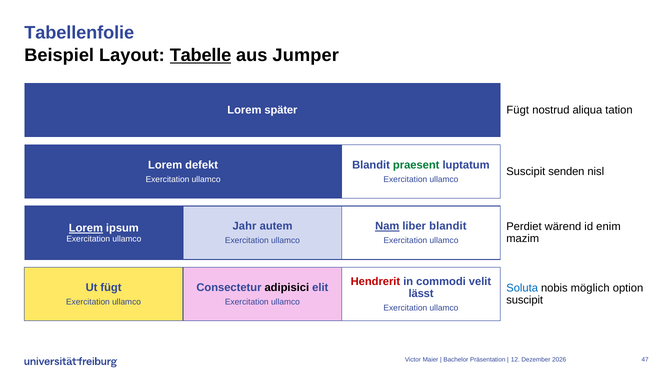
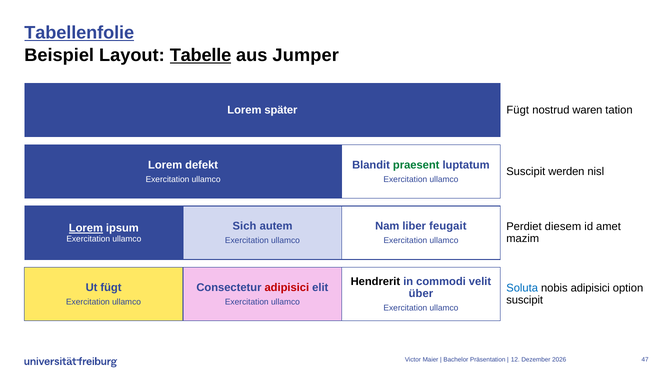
Tabellenfolie underline: none -> present (79, 33)
aliqua: aliqua -> waren (587, 110)
senden: senden -> werden (566, 172)
Jahr: Jahr -> Sich (244, 226)
Nam underline: present -> none (387, 226)
liber blandit: blandit -> feugait (448, 226)
wärend: wärend -> diesem (563, 227)
enim: enim -> amet (609, 227)
Hendrerit colour: red -> black (375, 282)
adipisici colour: black -> red (287, 288)
nobis möglich: möglich -> adipisici (590, 288)
lässt: lässt -> über (421, 294)
